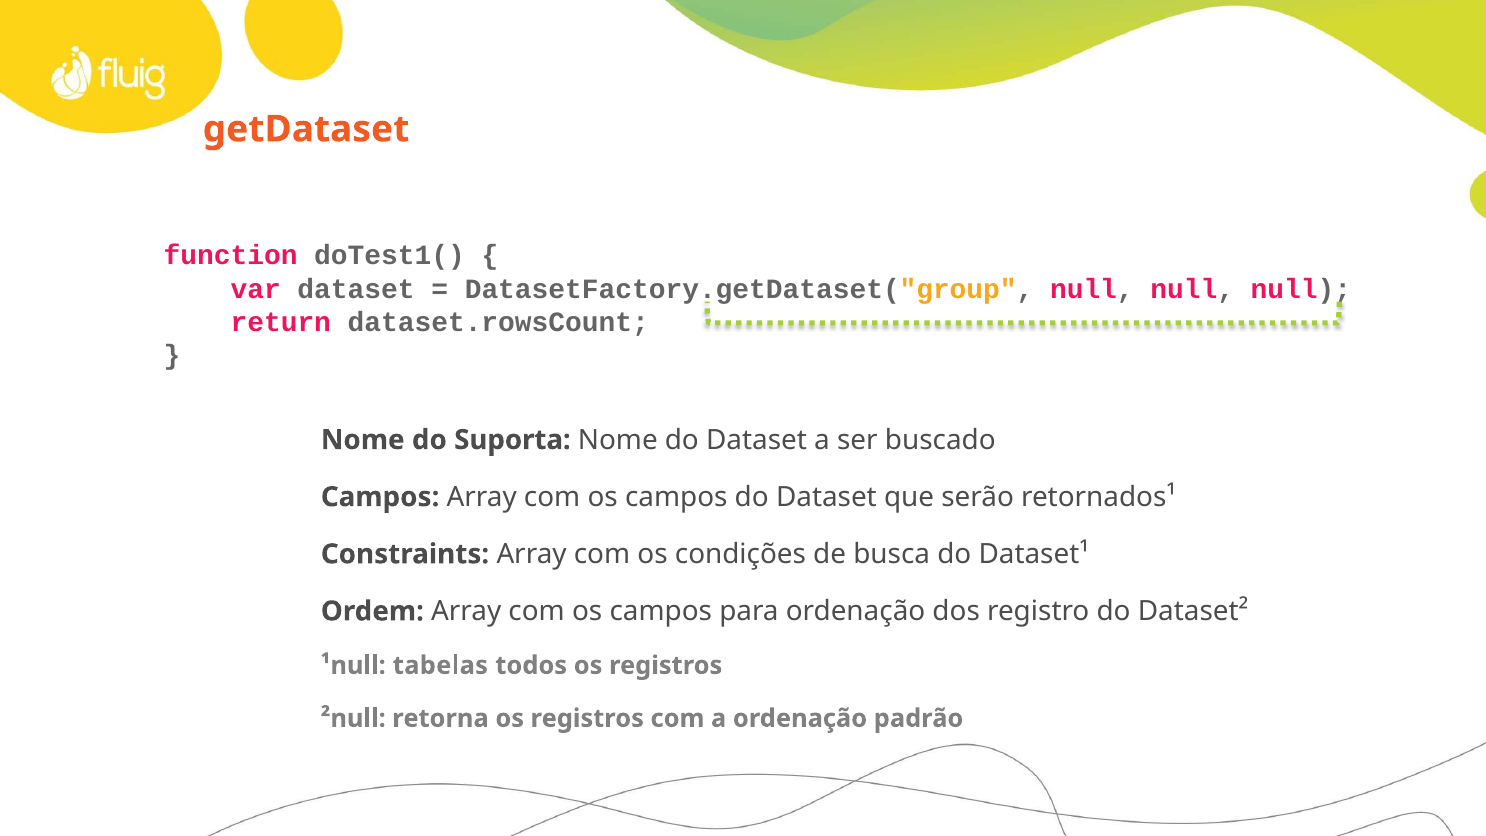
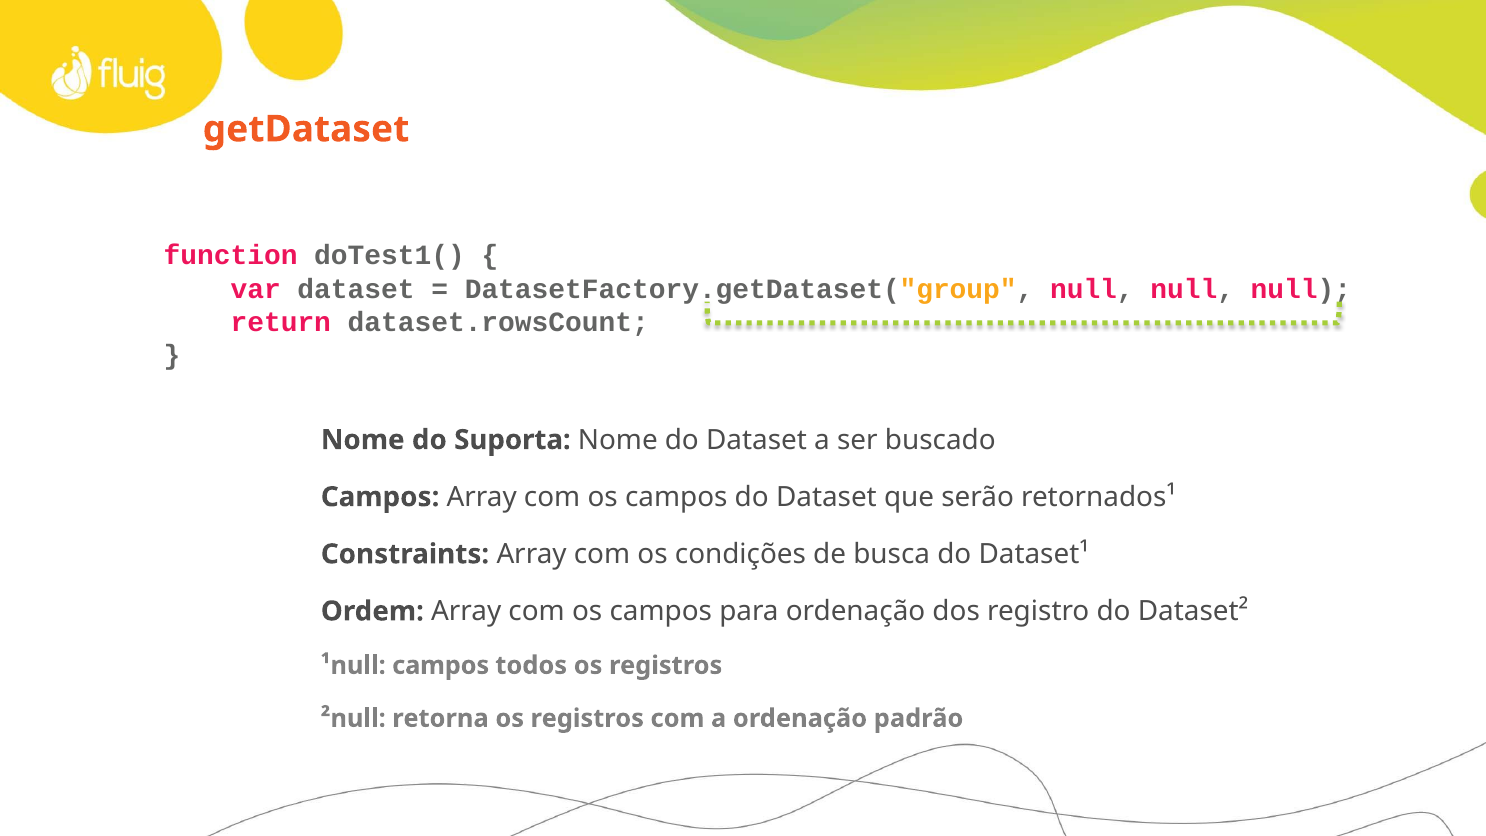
¹null tabelas: tabelas -> campos (441, 666)
